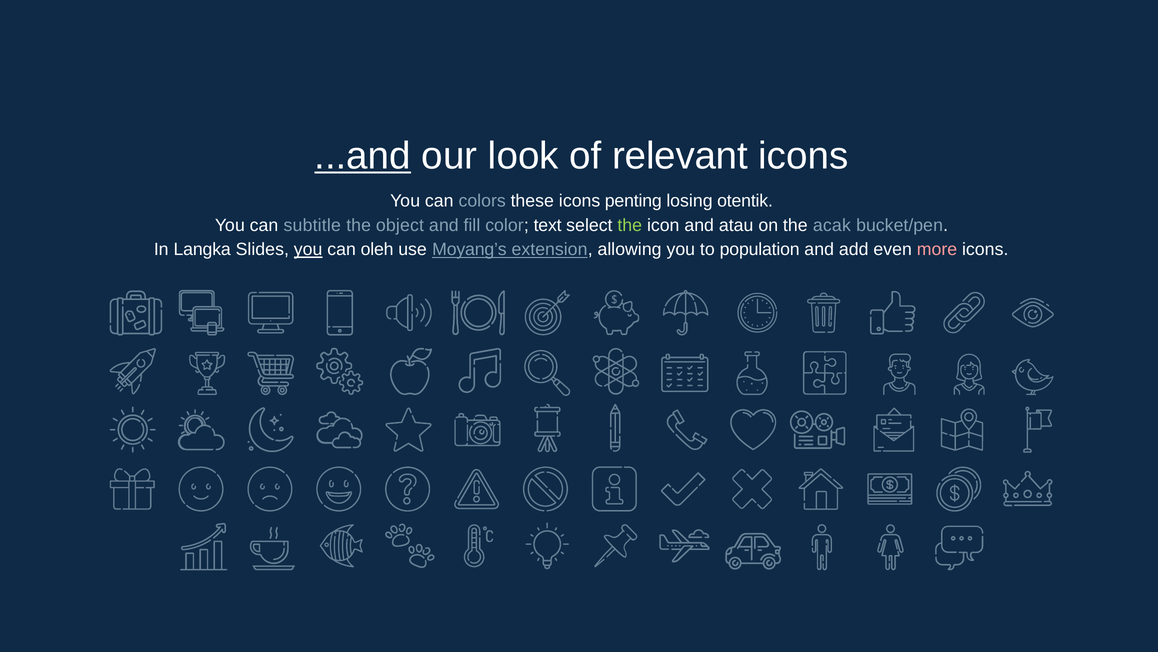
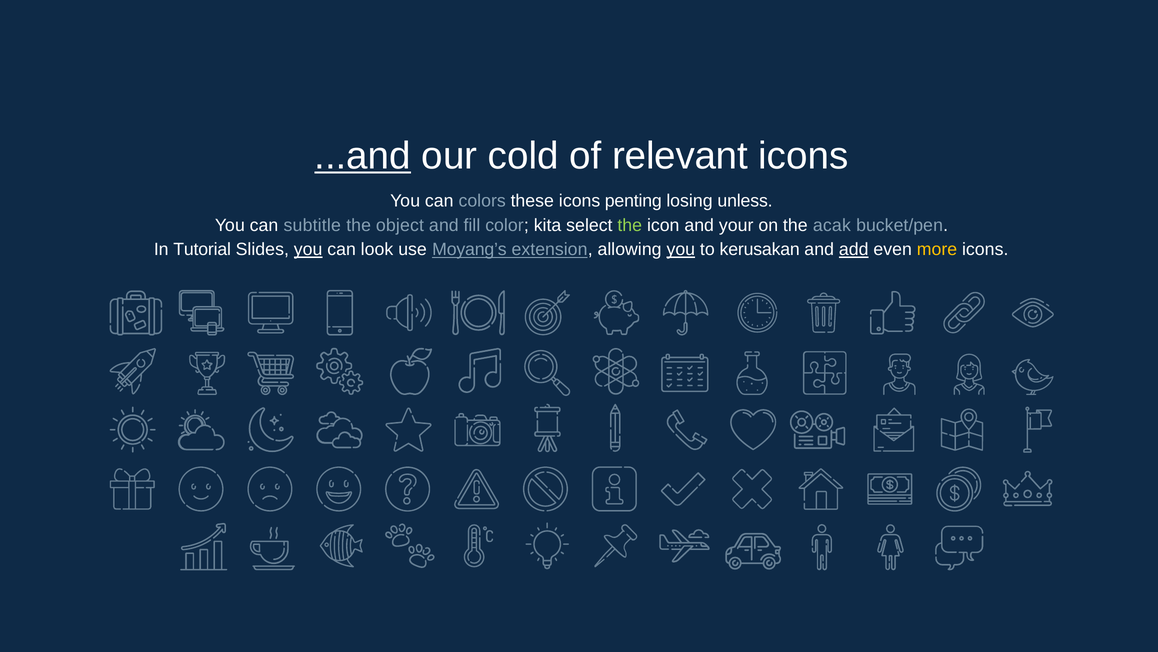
look: look -> cold (523, 156)
otentik: otentik -> unless (745, 201)
text: text -> kita (548, 225)
atau: atau -> your (736, 225)
Langka: Langka -> Tutorial (202, 249)
oleh: oleh -> look (377, 249)
you underline: none -> present (681, 249)
population: population -> kerusakan (760, 249)
add underline: none -> present (854, 249)
more colour: pink -> yellow (937, 249)
